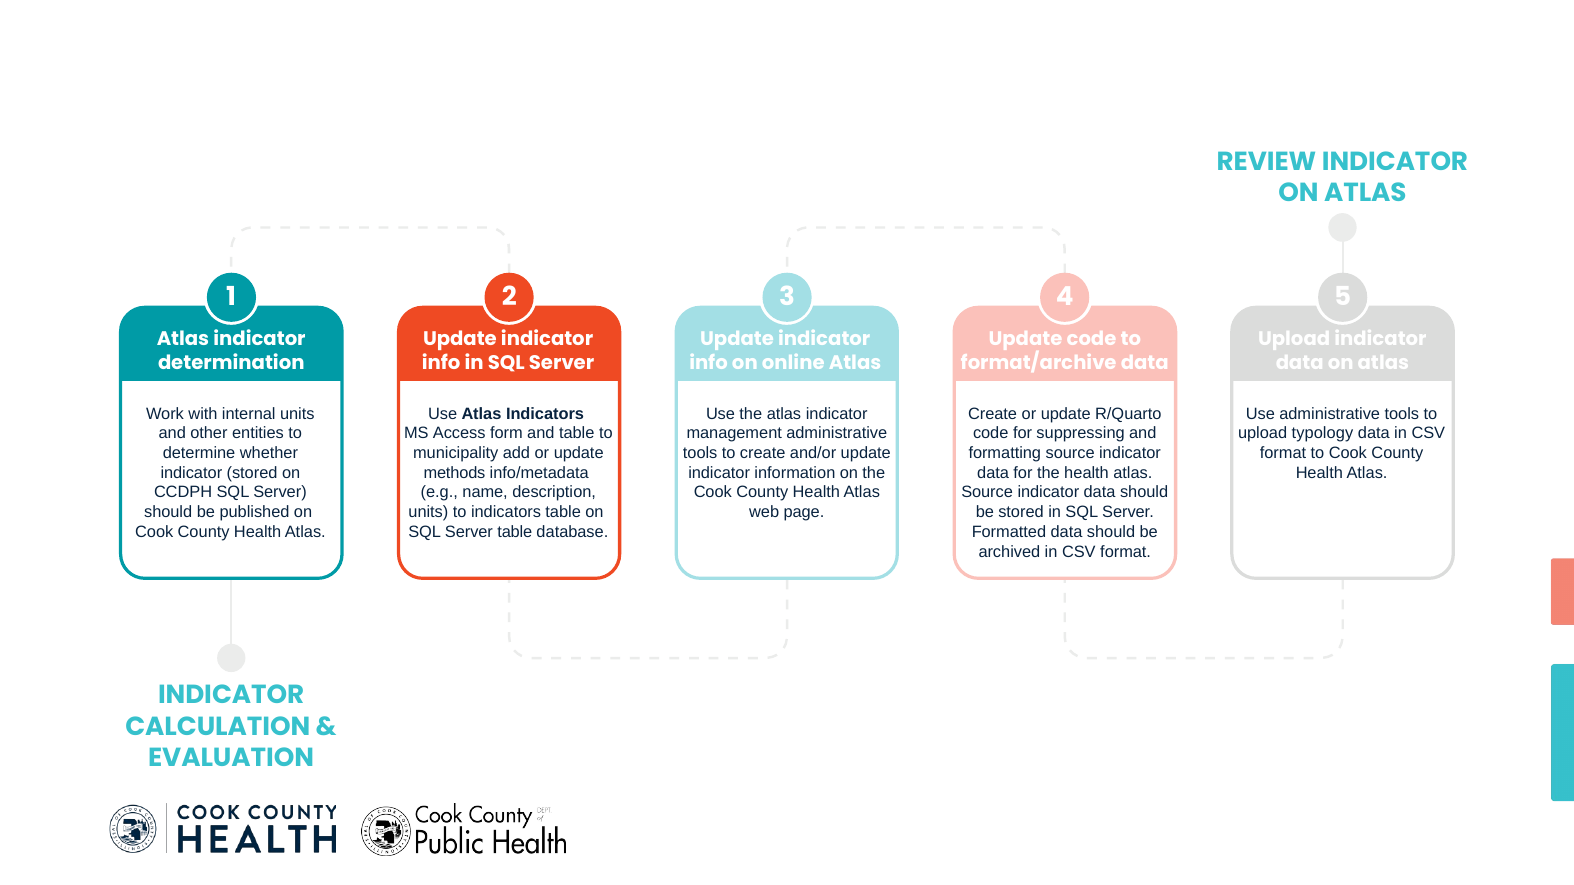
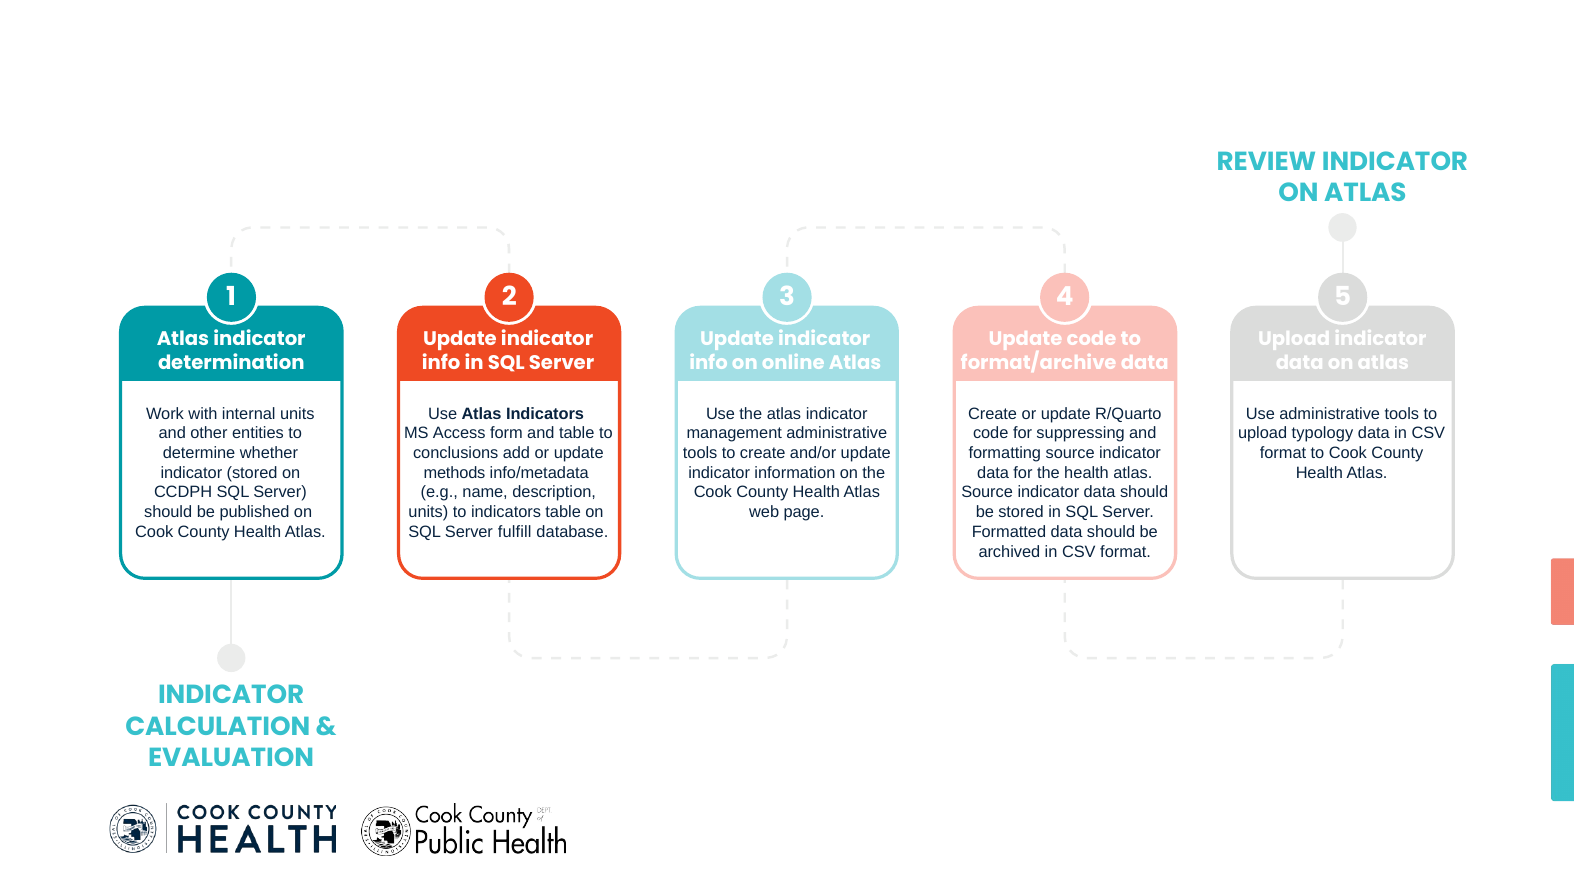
municipality: municipality -> conclusions (456, 453)
Server table: table -> fulfill (515, 532)
